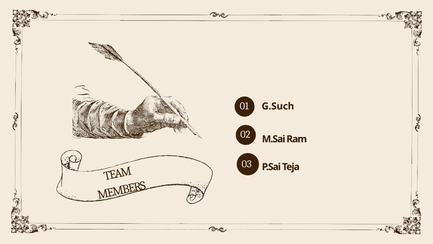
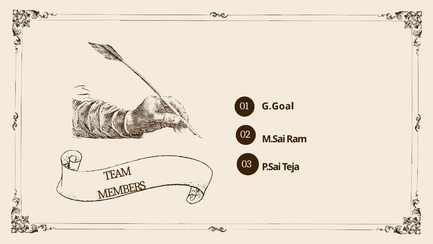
G.Such: G.Such -> G.Goal (278, 106)
